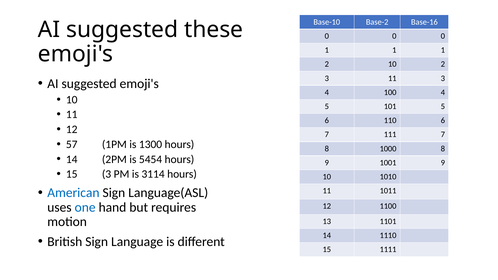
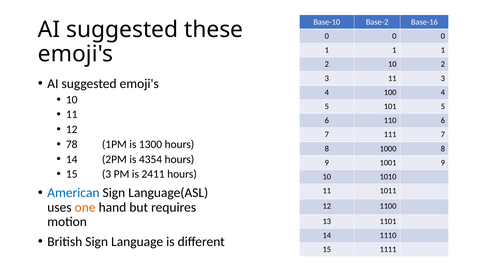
57: 57 -> 78 (72, 144)
5454: 5454 -> 4354 (151, 159)
3114: 3114 -> 2411 (153, 174)
one colour: blue -> orange (85, 207)
